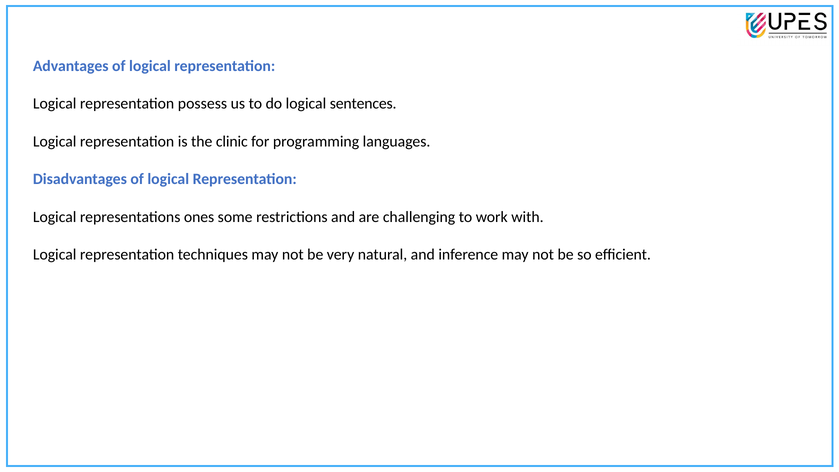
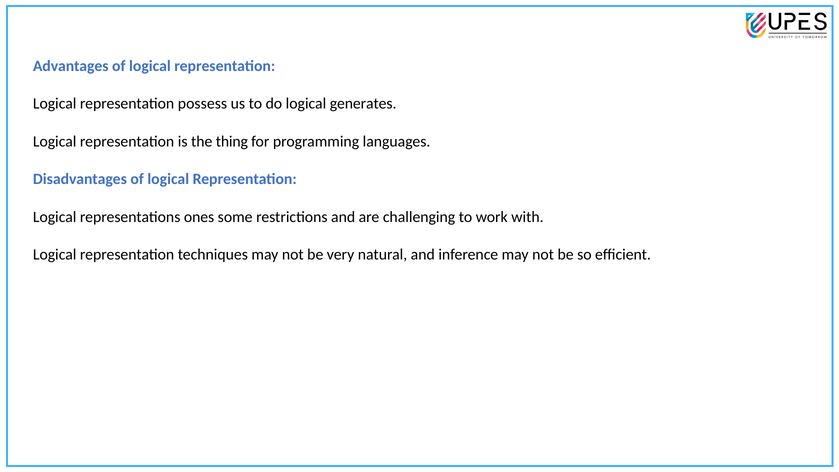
sentences: sentences -> generates (363, 104)
clinic: clinic -> thing (232, 141)
